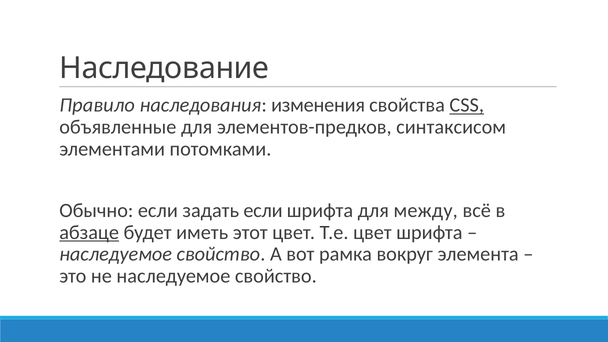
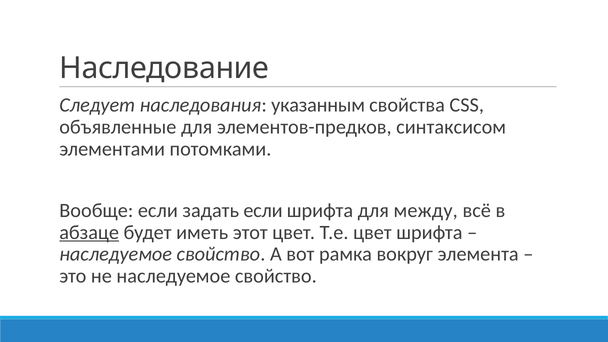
Правило: Правило -> Следует (97, 105)
изменения: изменения -> указанным (318, 105)
CSS underline: present -> none (467, 105)
Обычно: Обычно -> Вообще (96, 210)
